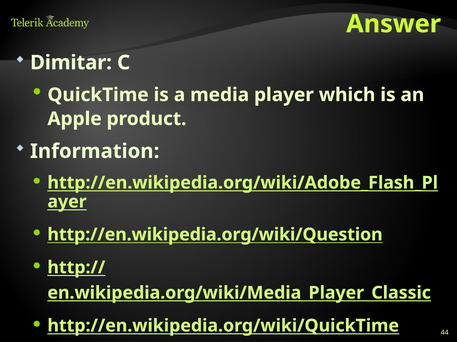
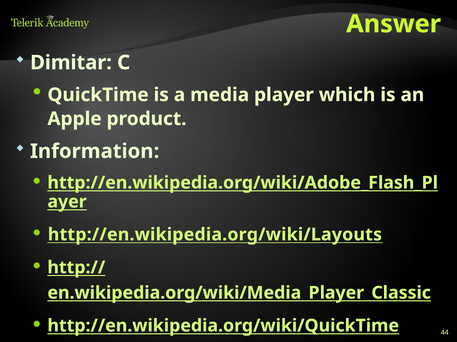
http://en.wikipedia.org/wiki/Question: http://en.wikipedia.org/wiki/Question -> http://en.wikipedia.org/wiki/Layouts (215, 235)
